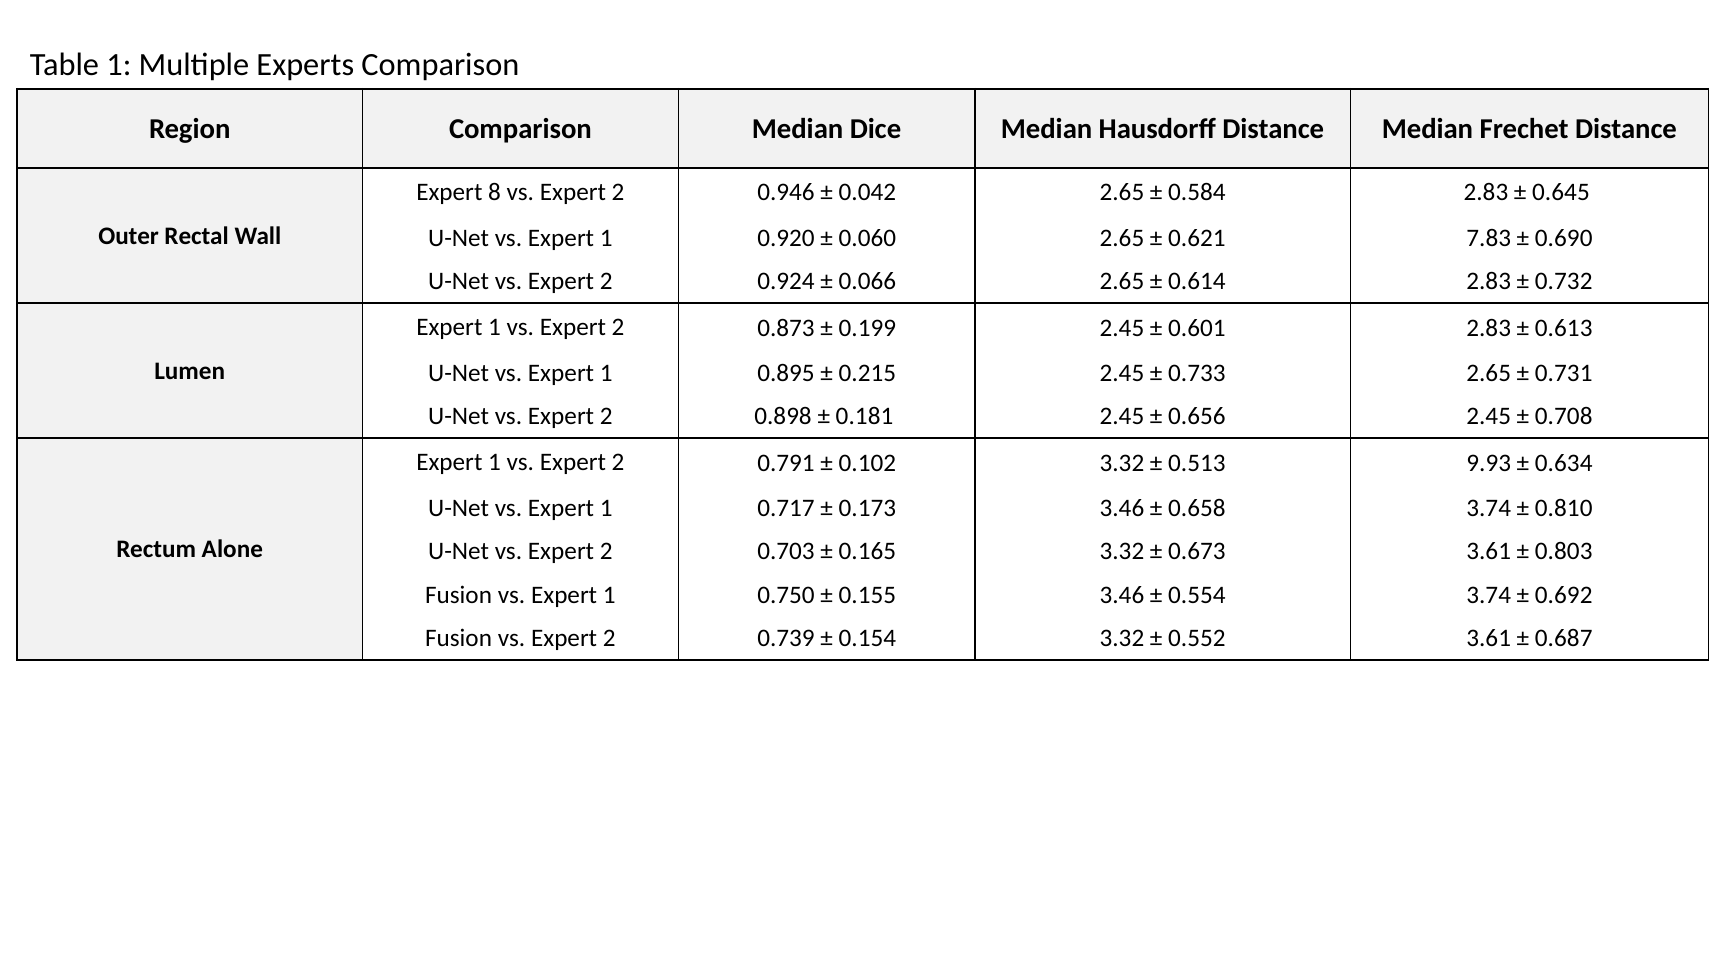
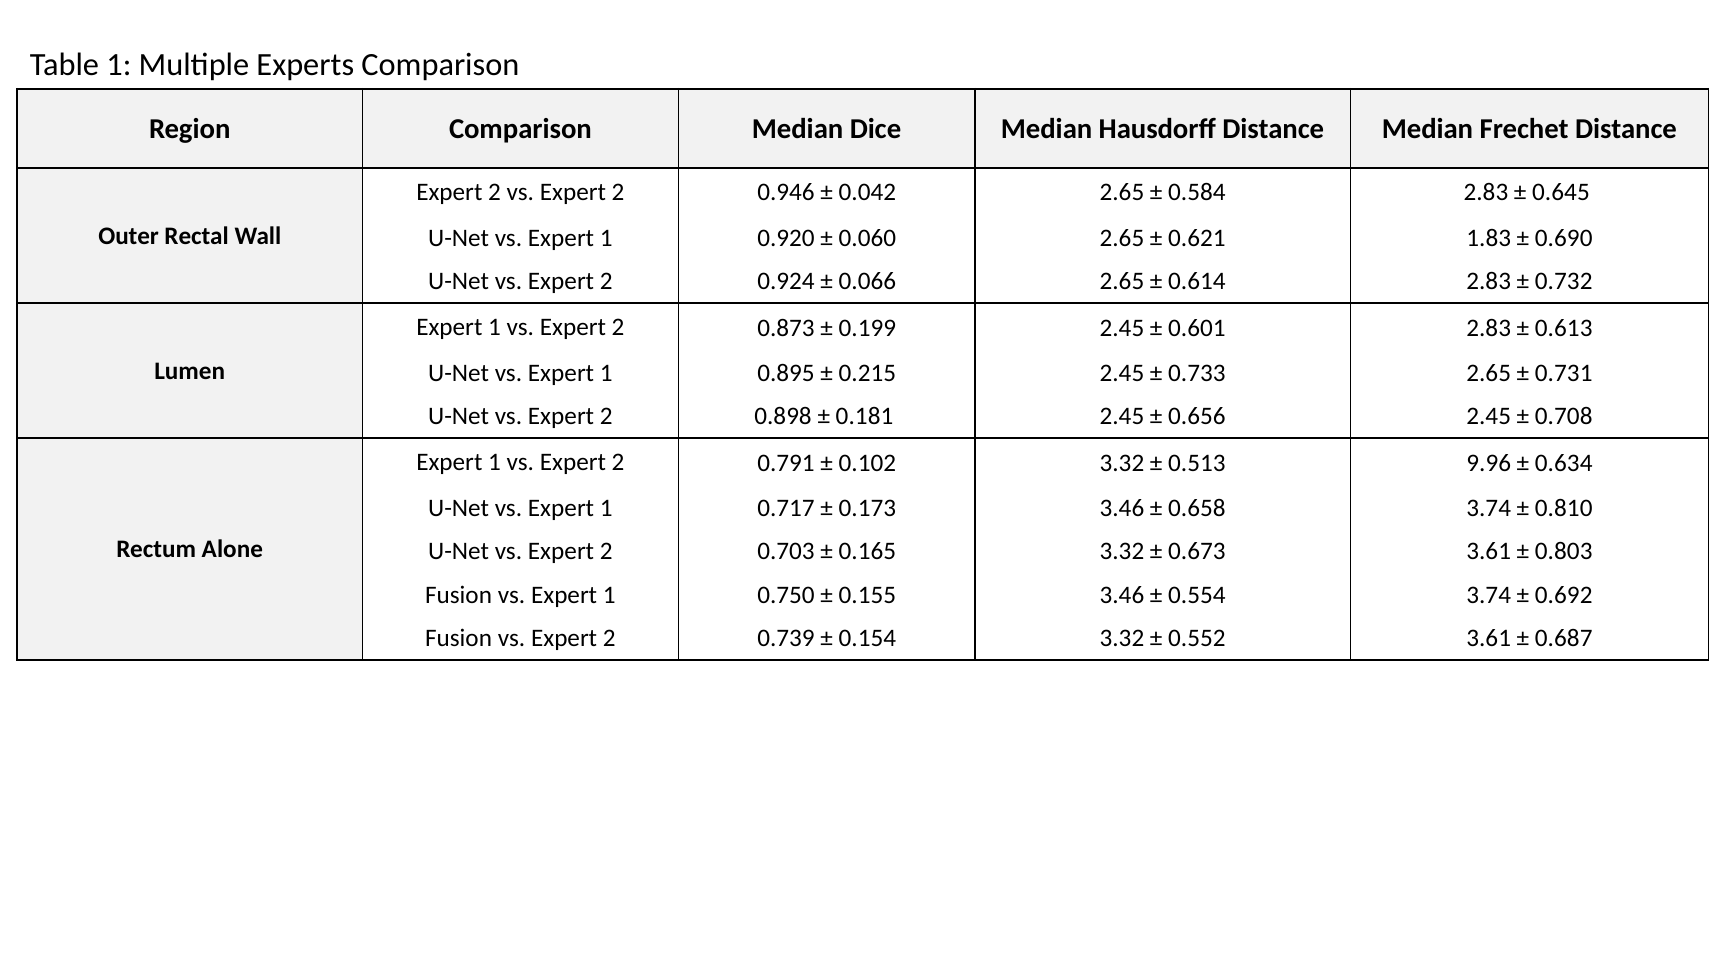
8: 8 -> 2 (494, 192)
7.83: 7.83 -> 1.83 (1489, 238)
9.93: 9.93 -> 9.96 (1489, 463)
